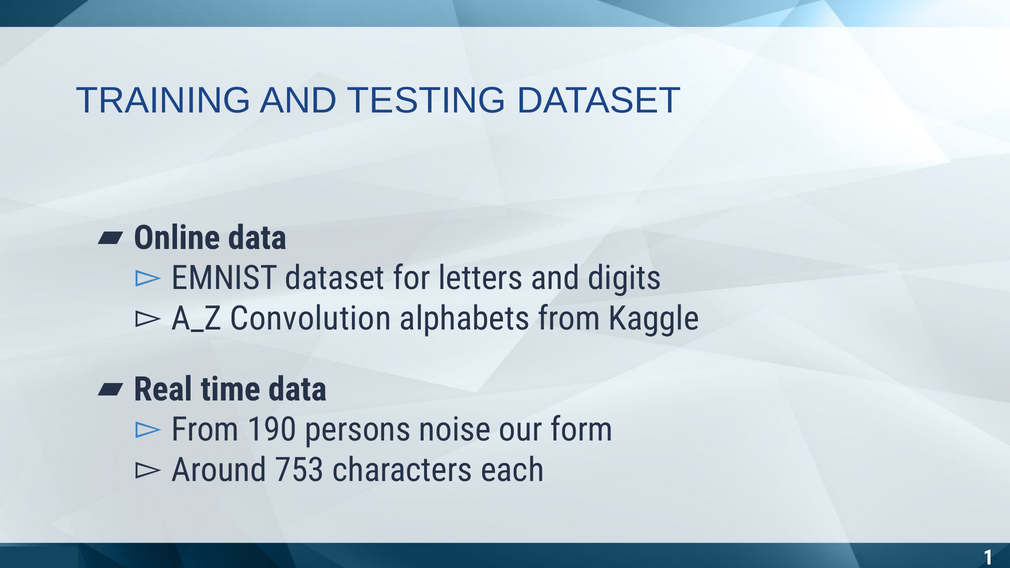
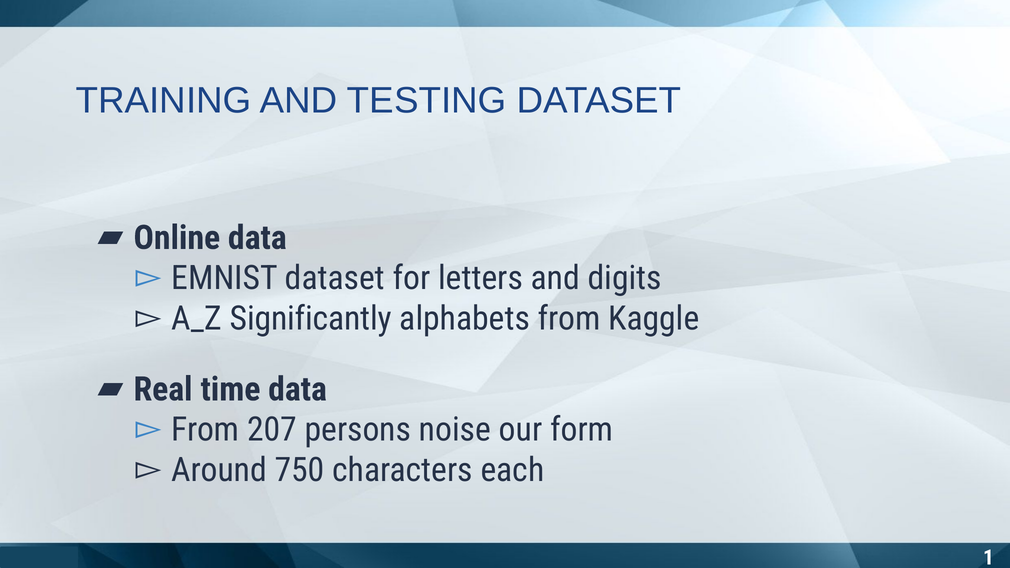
Convolution: Convolution -> Significantly (311, 319)
190: 190 -> 207 (272, 430)
753: 753 -> 750 (300, 470)
